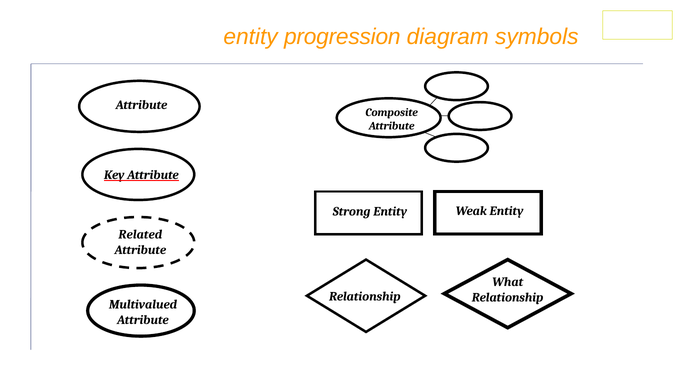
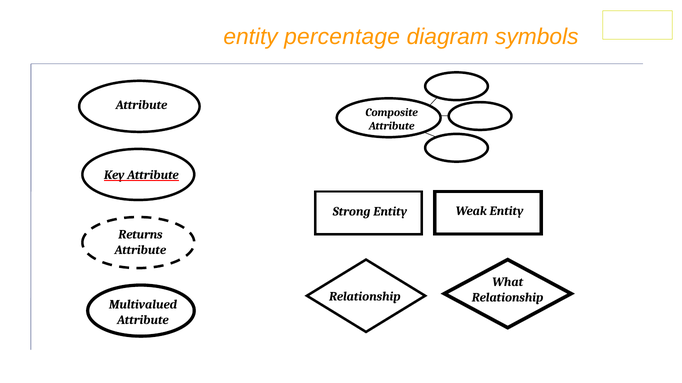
progression: progression -> percentage (342, 37)
Related: Related -> Returns (140, 235)
